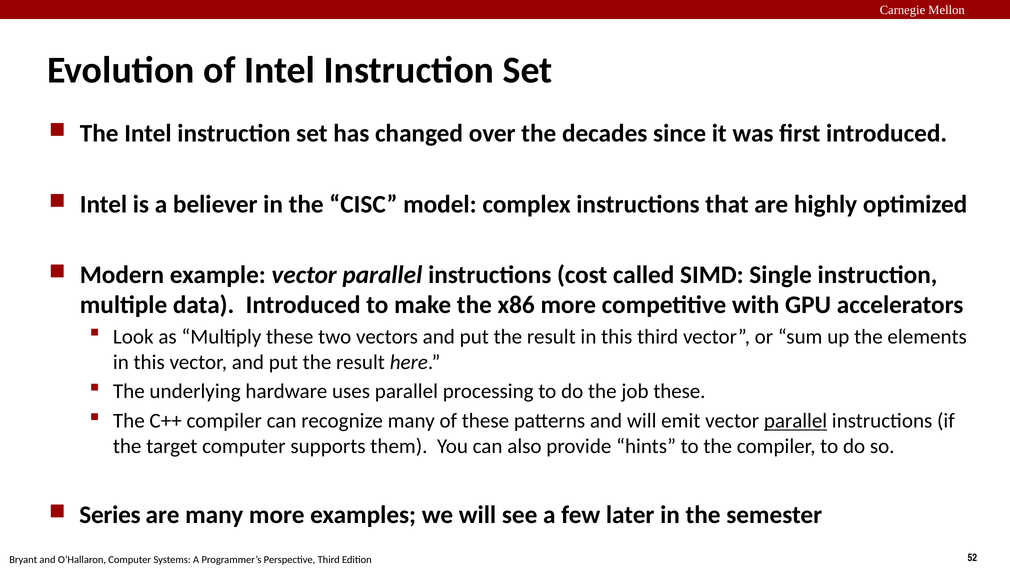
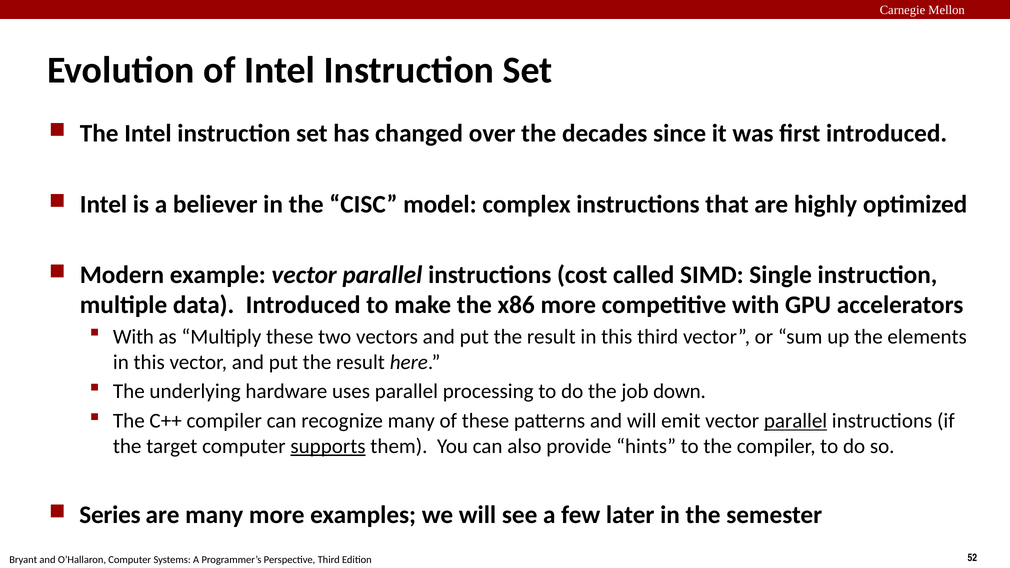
Look: Look -> With (133, 337)
job these: these -> down (679, 392)
supports underline: none -> present (328, 446)
